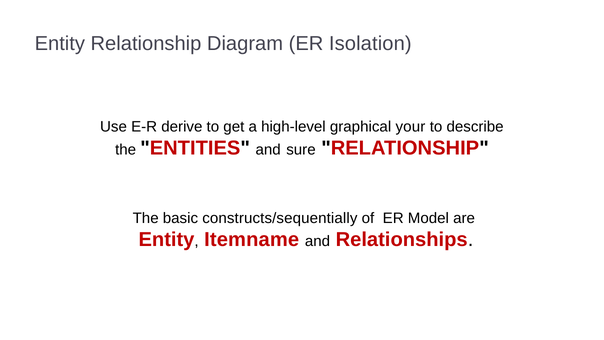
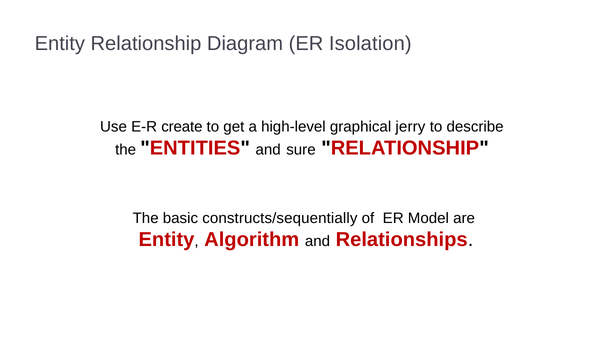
derive: derive -> create (182, 127)
your: your -> jerry (410, 127)
Itemname: Itemname -> Algorithm (252, 240)
